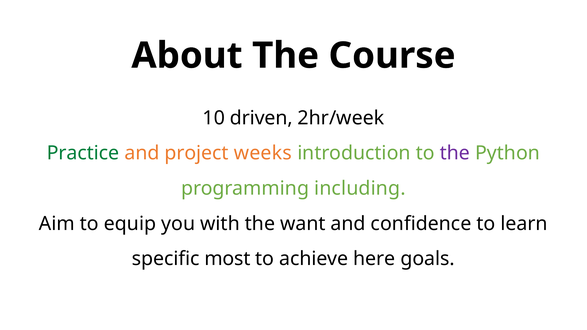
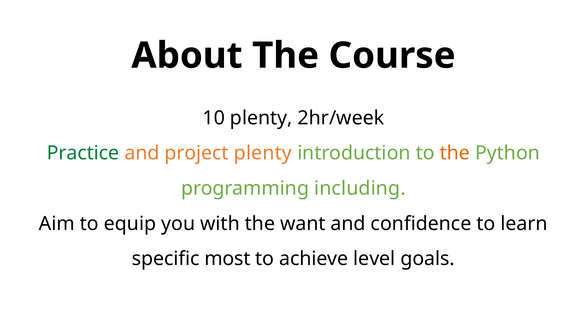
10 driven: driven -> plenty (261, 118)
project weeks: weeks -> plenty (263, 153)
the colour: purple -> orange (455, 153)
here: here -> level (374, 259)
